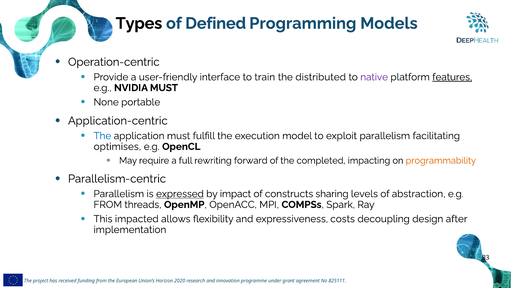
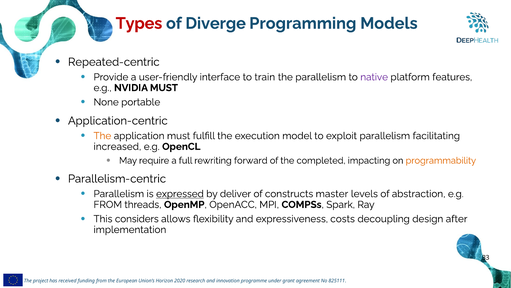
Types colour: black -> red (139, 23)
Defined: Defined -> Diverge (216, 23)
Operation-centric: Operation-centric -> Repeated-centric (114, 62)
the distributed: distributed -> parallelism (321, 77)
features underline: present -> none (452, 77)
The colour: blue -> orange (102, 136)
optimises: optimises -> increased (117, 146)
impact: impact -> deliver (235, 193)
sharing: sharing -> master (332, 193)
impacted: impacted -> considers (137, 219)
